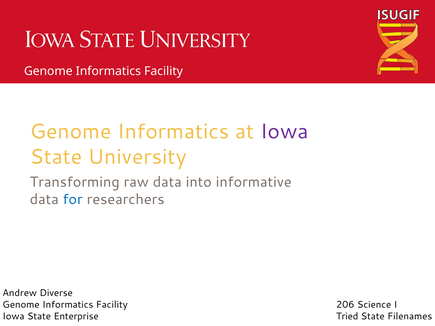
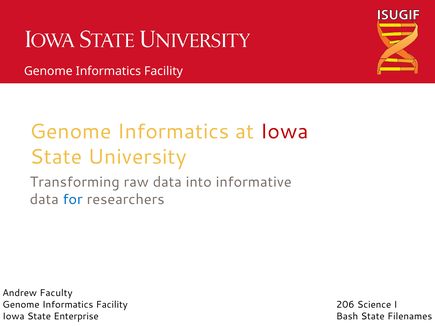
Iowa colour: purple -> red (284, 132)
Diverse: Diverse -> Faculty (56, 293)
Tried: Tried -> Bash (347, 317)
